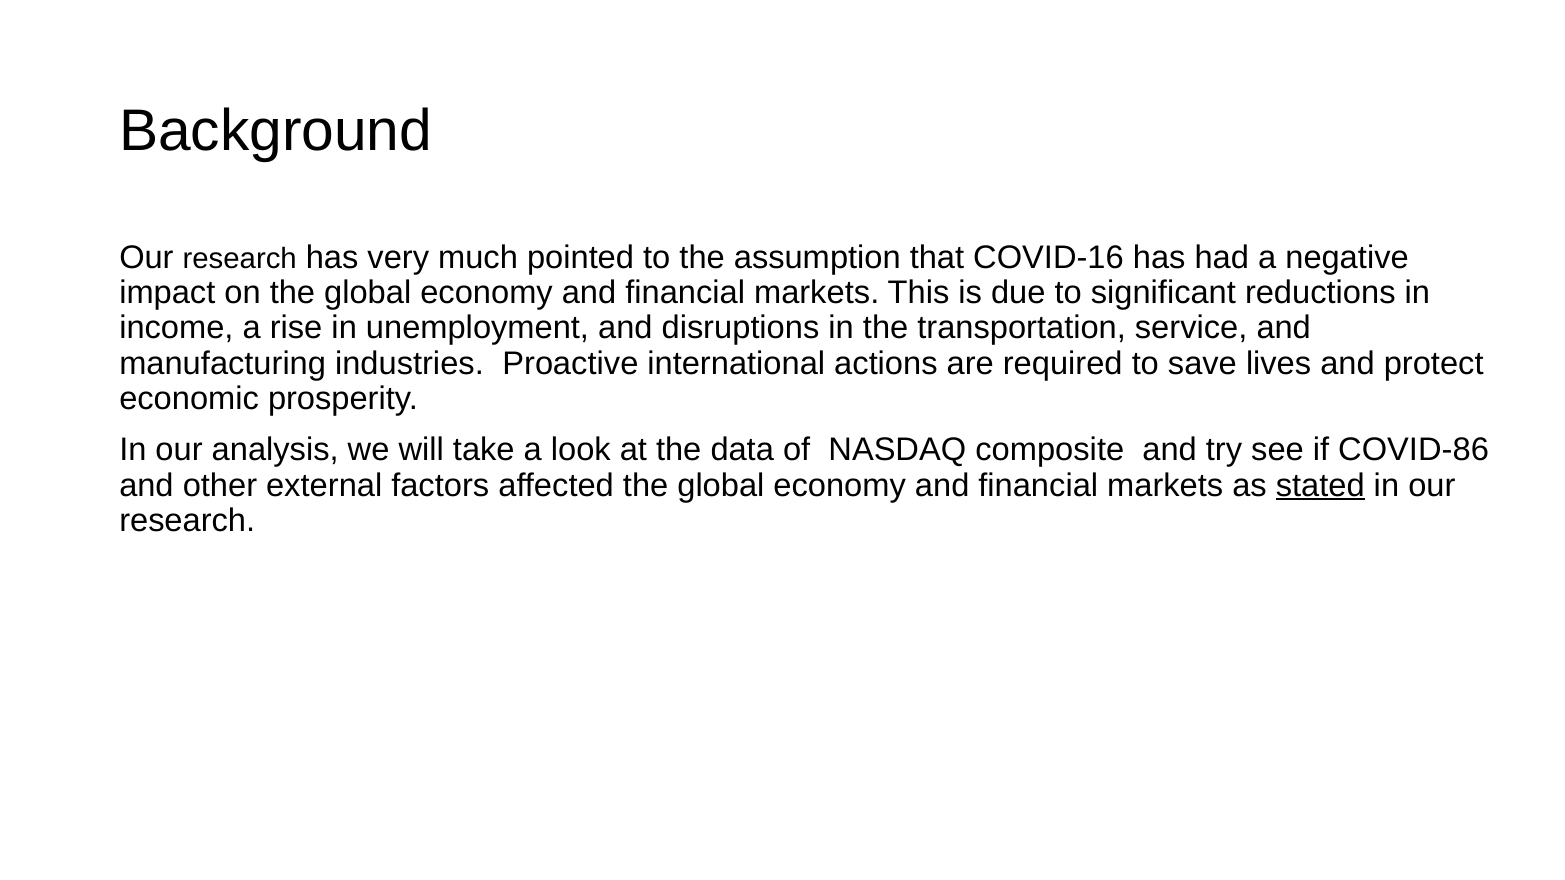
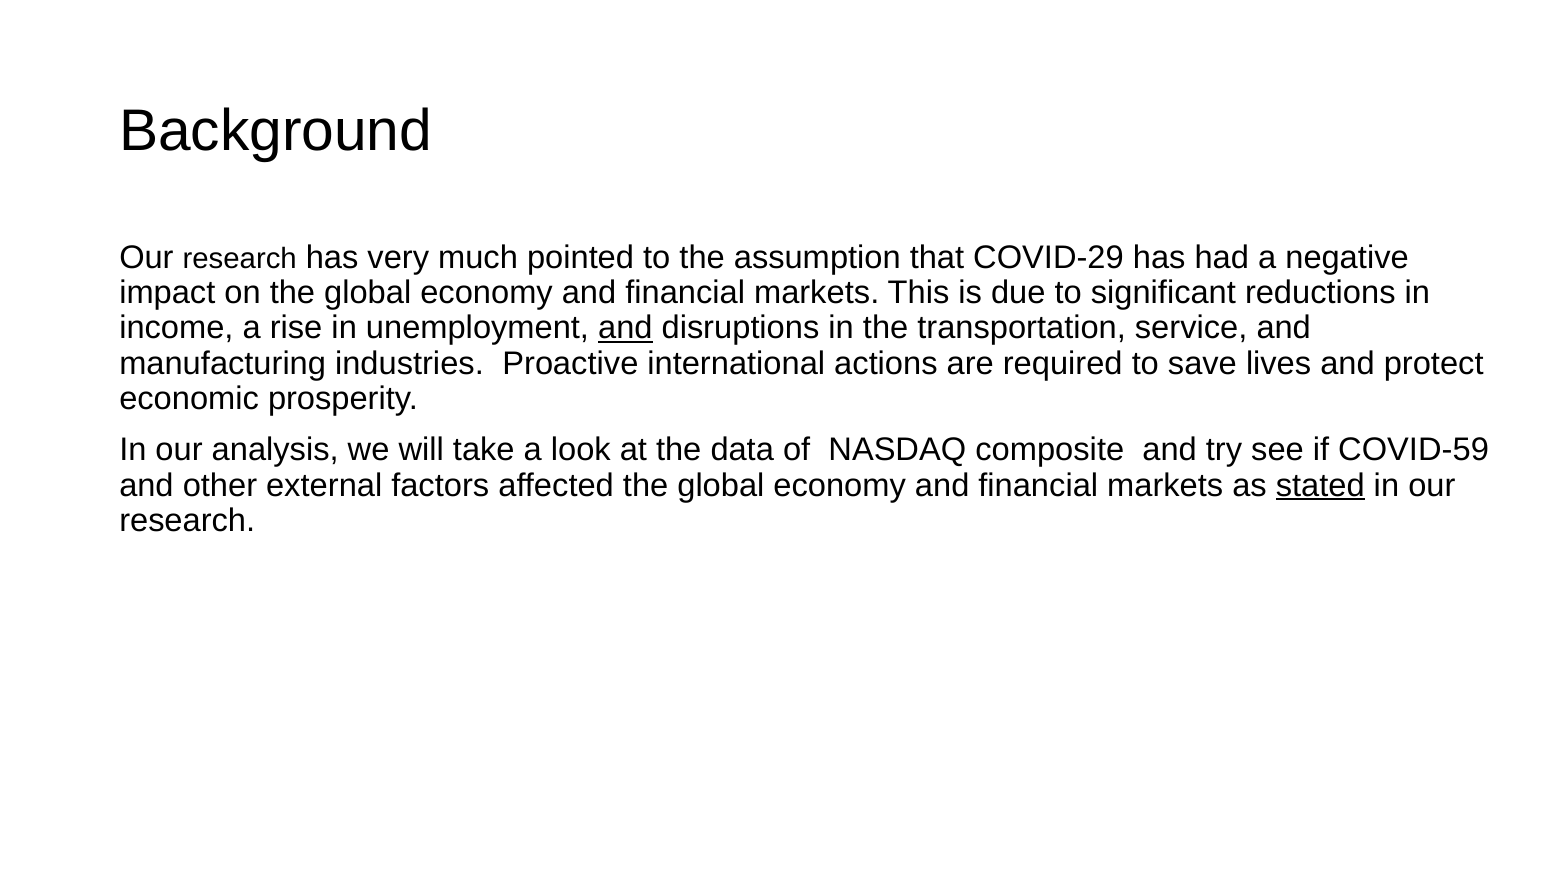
COVID-16: COVID-16 -> COVID-29 (1049, 258)
and underline: none -> present (625, 328)
COVID-86: COVID-86 -> COVID-59 (1414, 450)
